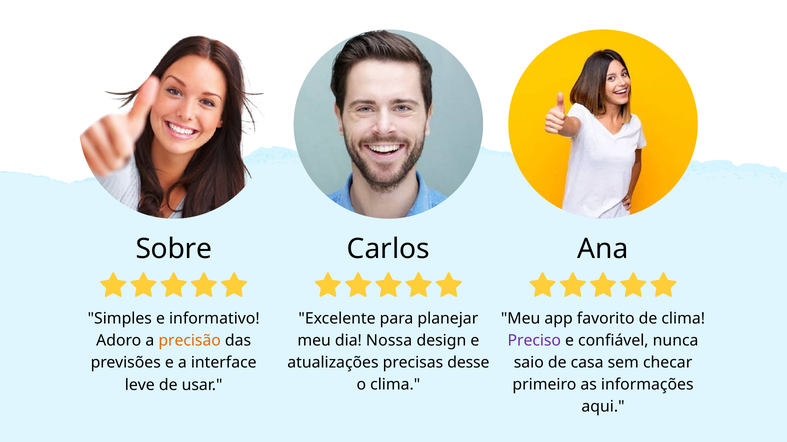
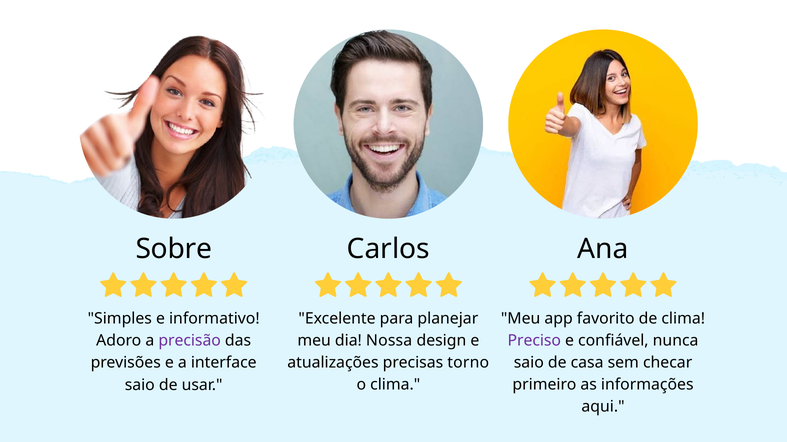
precisão colour: orange -> purple (190, 341)
desse: desse -> torno (468, 363)
leve: leve -> saio (140, 385)
